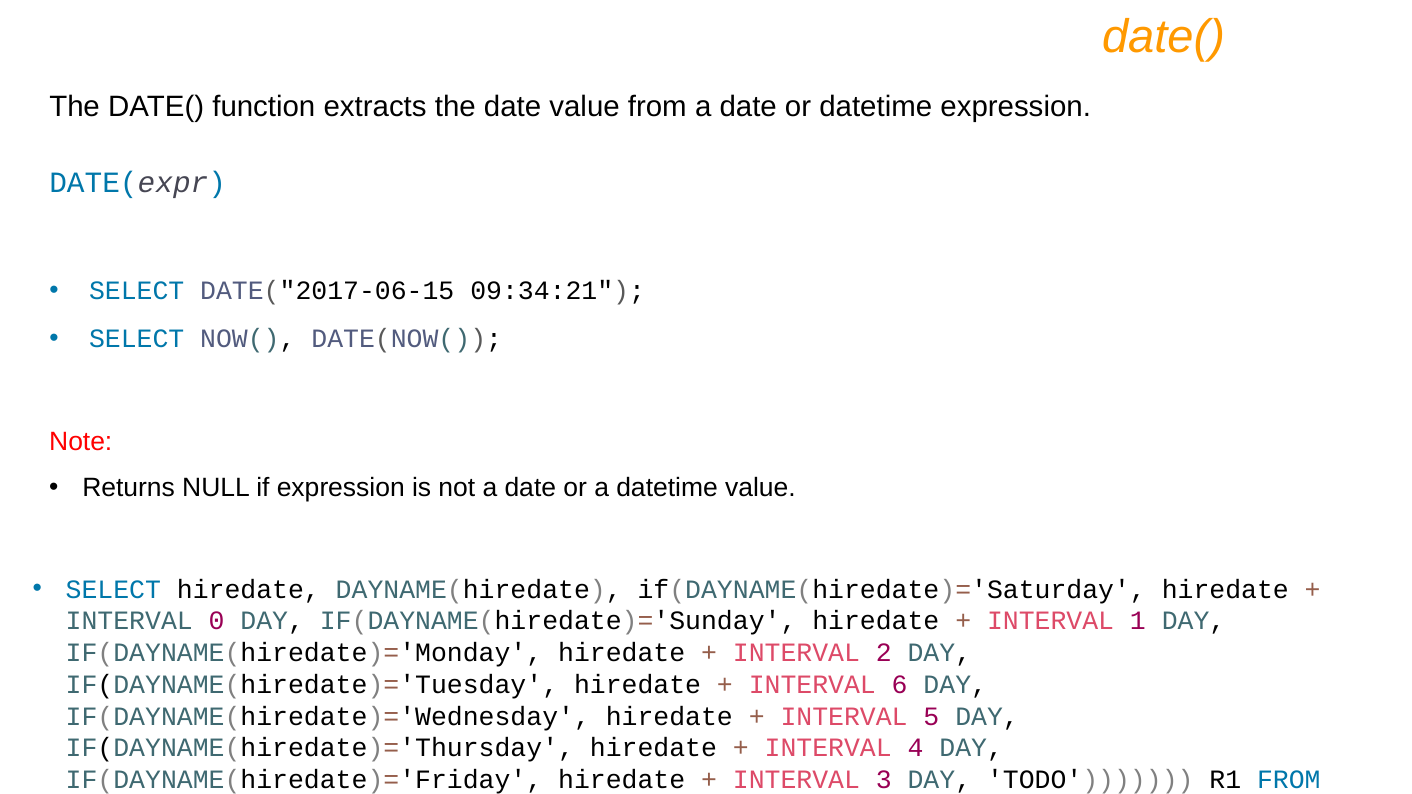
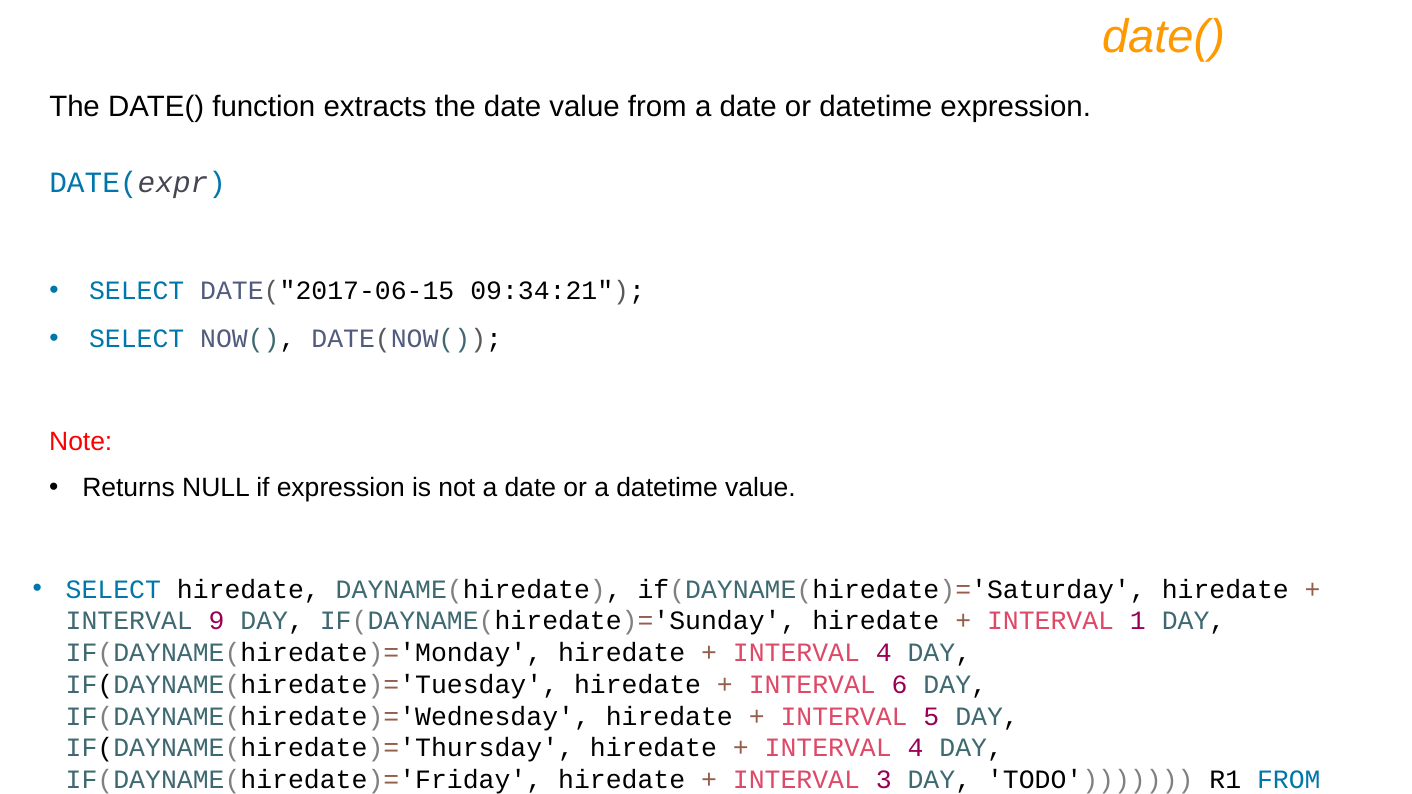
0: 0 -> 9 (217, 621)
2: 2 -> 4 (884, 653)
